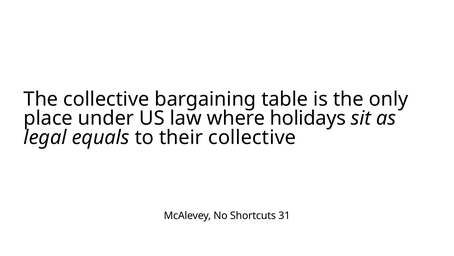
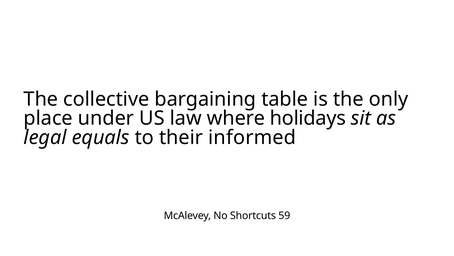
their collective: collective -> informed (252, 137)
31: 31 -> 59 (284, 215)
